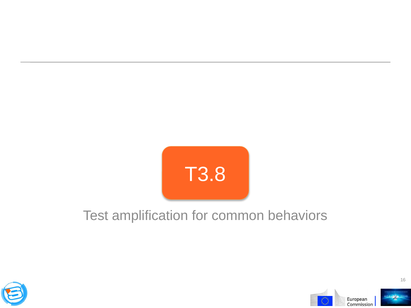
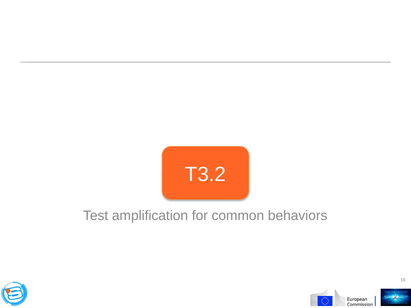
T3.8: T3.8 -> T3.2 (205, 174)
